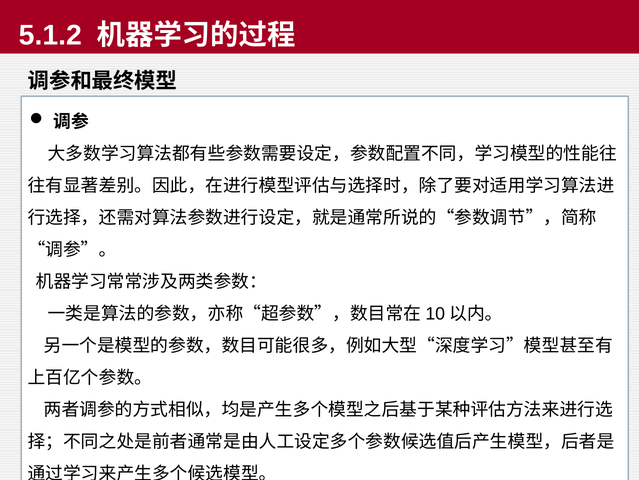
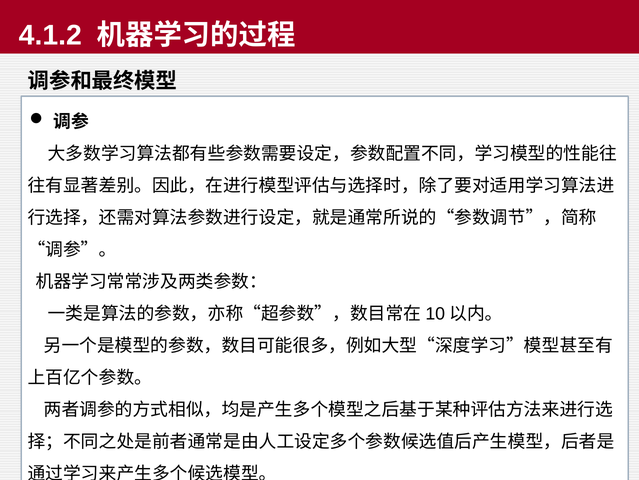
5.1.2: 5.1.2 -> 4.1.2 (50, 35)
